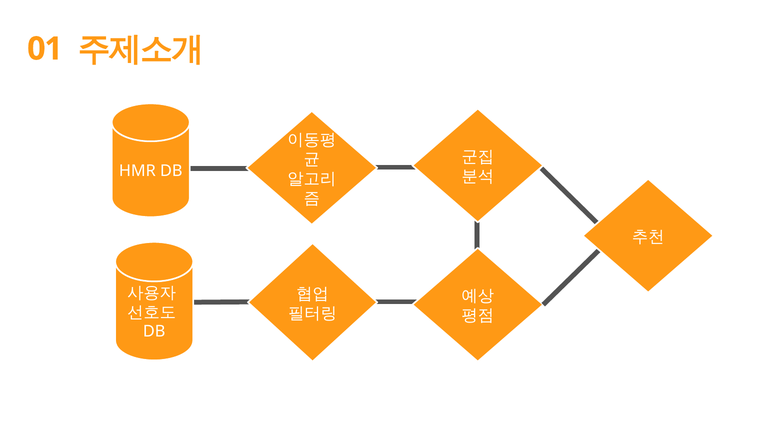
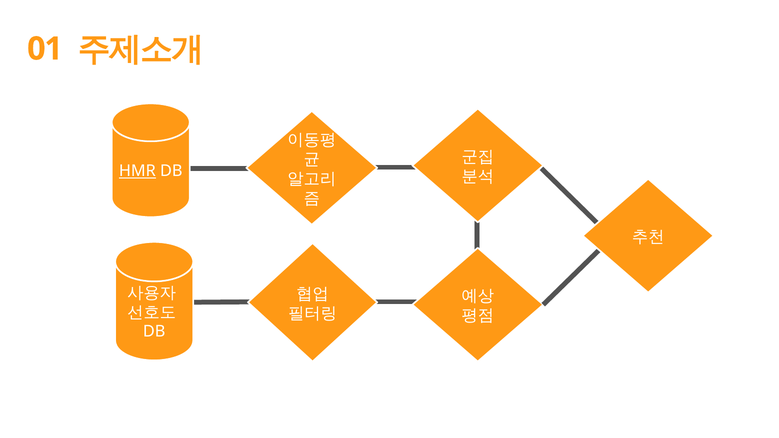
HMR underline: none -> present (137, 171)
